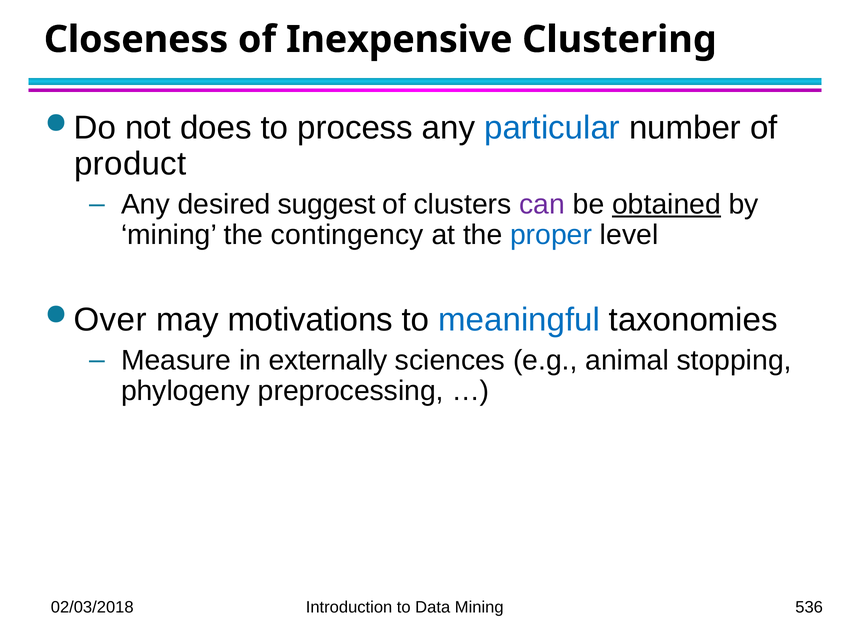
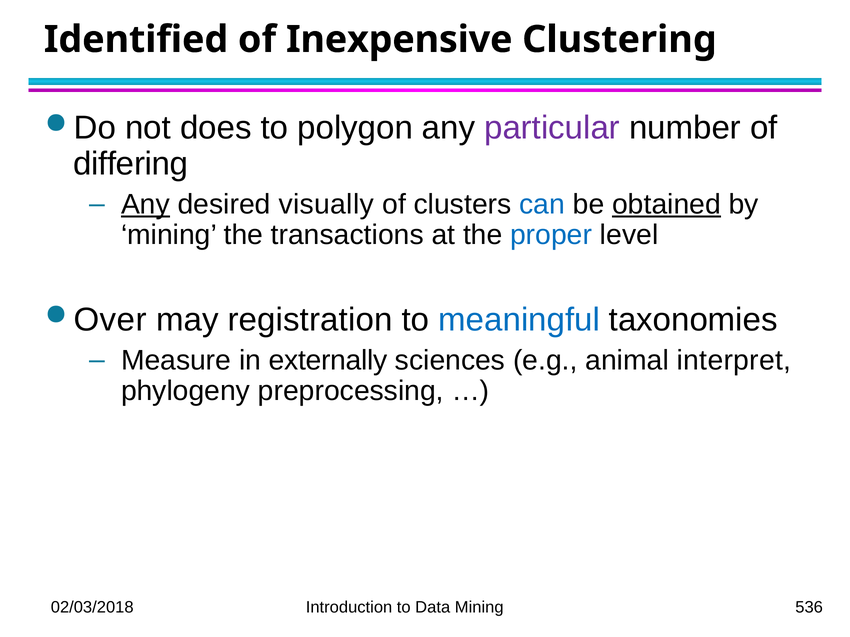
Closeness: Closeness -> Identified (136, 40)
process: process -> polygon (355, 128)
particular colour: blue -> purple (552, 128)
product: product -> differing (131, 164)
Any underline: none -> present (145, 204)
suggest: suggest -> visually (326, 204)
can colour: purple -> blue (542, 204)
contingency: contingency -> transactions (347, 235)
motivations: motivations -> registration (310, 320)
stopping: stopping -> interpret (734, 361)
